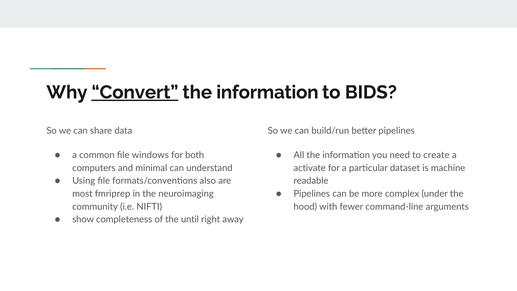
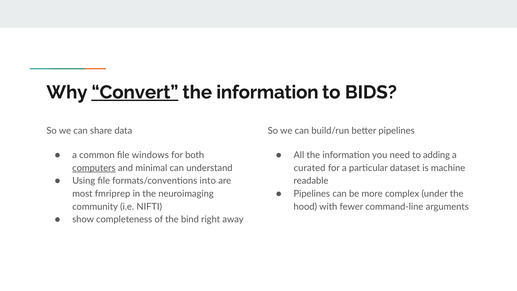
create: create -> adding (436, 155)
computers underline: none -> present (94, 168)
activate: activate -> curated (310, 168)
also: also -> into (208, 181)
until: until -> bind (190, 219)
